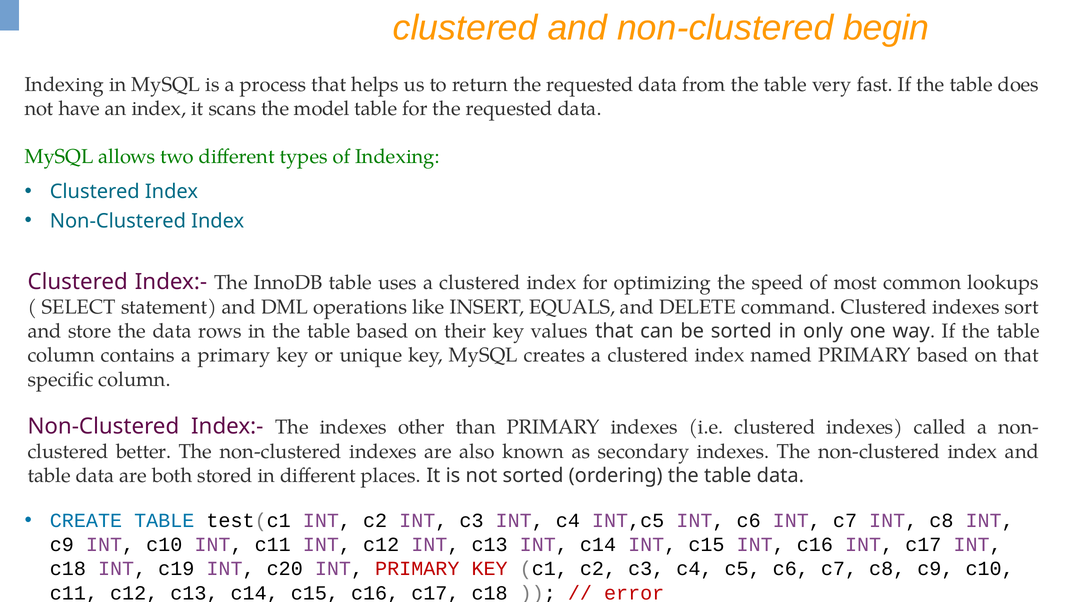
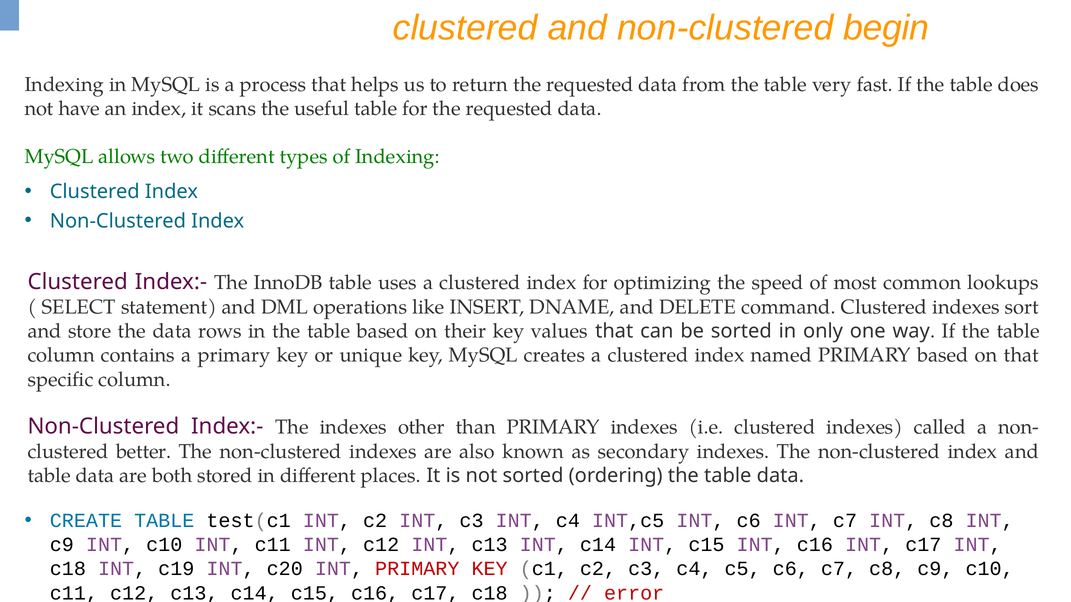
model: model -> useful (322, 109)
EQUALS: EQUALS -> DNAME (572, 307)
